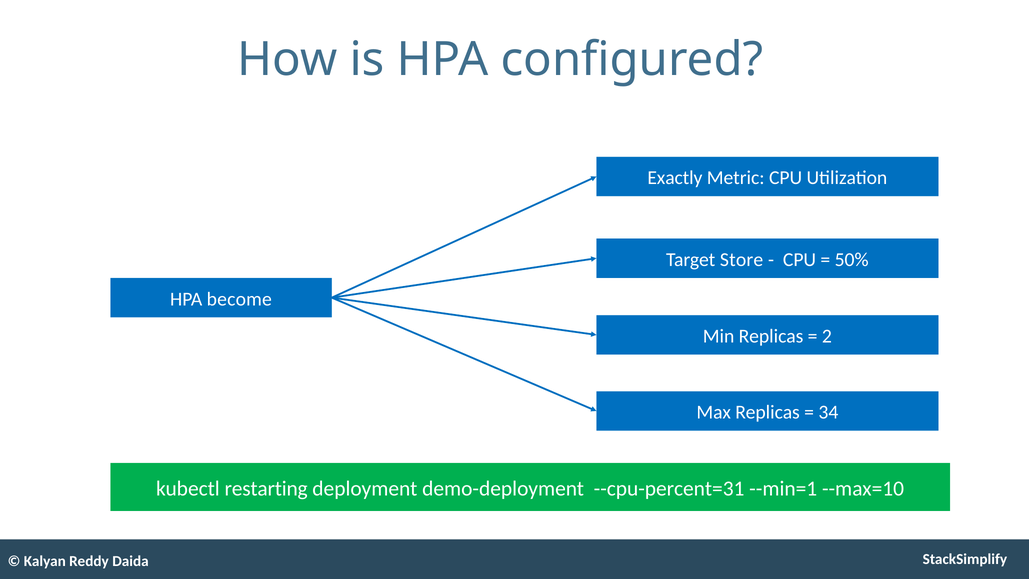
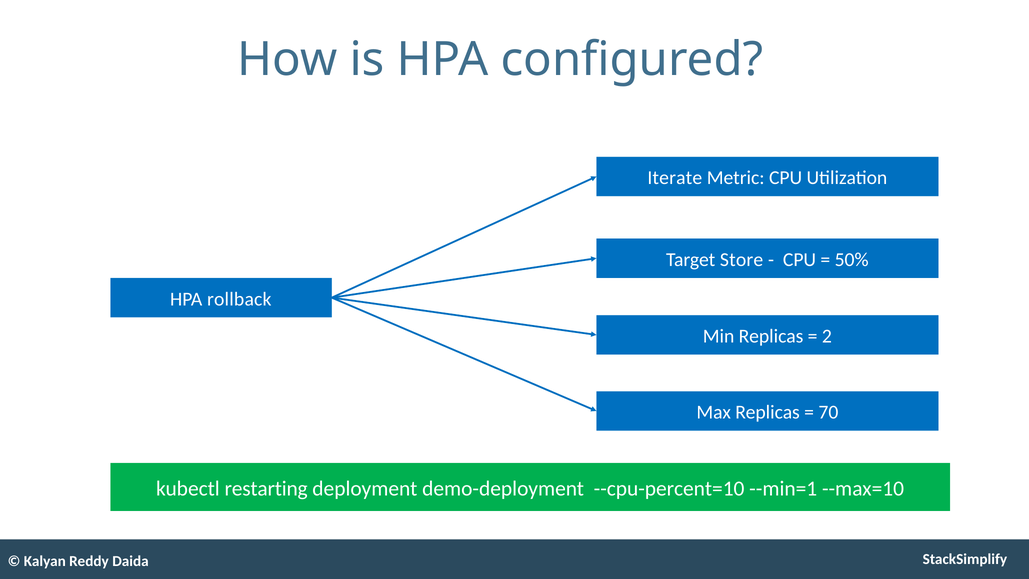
Exactly: Exactly -> Iterate (675, 178)
become: become -> rollback (239, 299)
34: 34 -> 70 (828, 412)
--cpu-percent=31: --cpu-percent=31 -> --cpu-percent=10 (669, 488)
